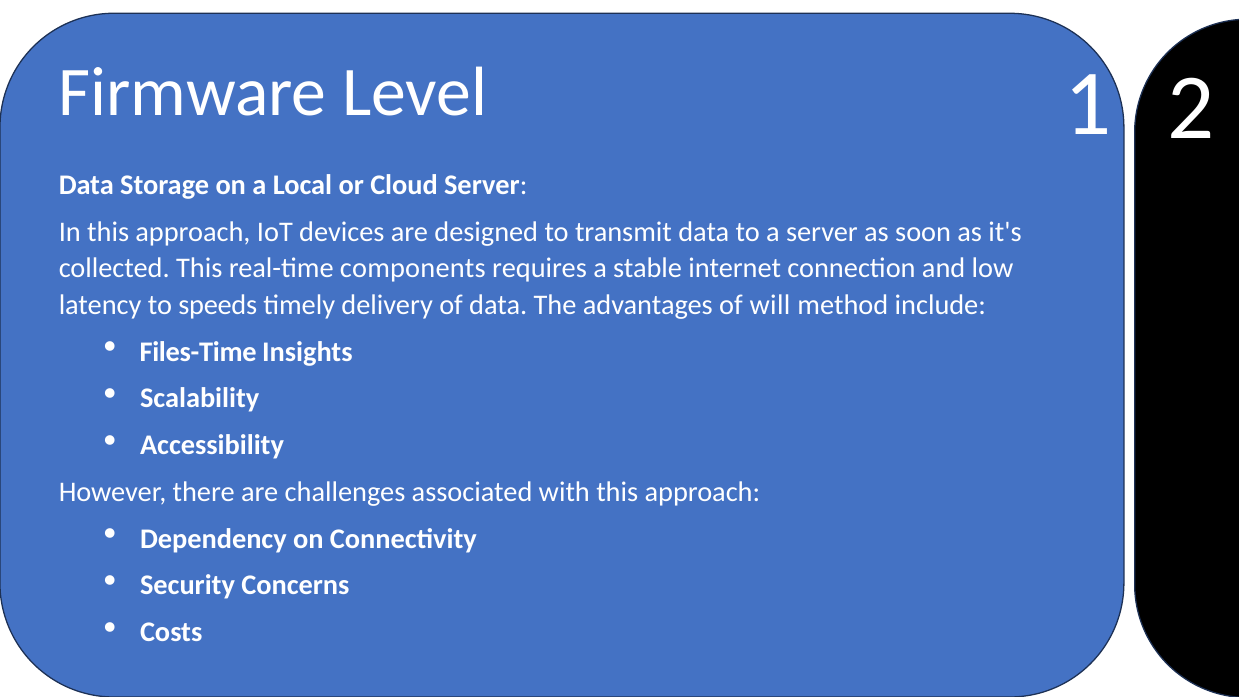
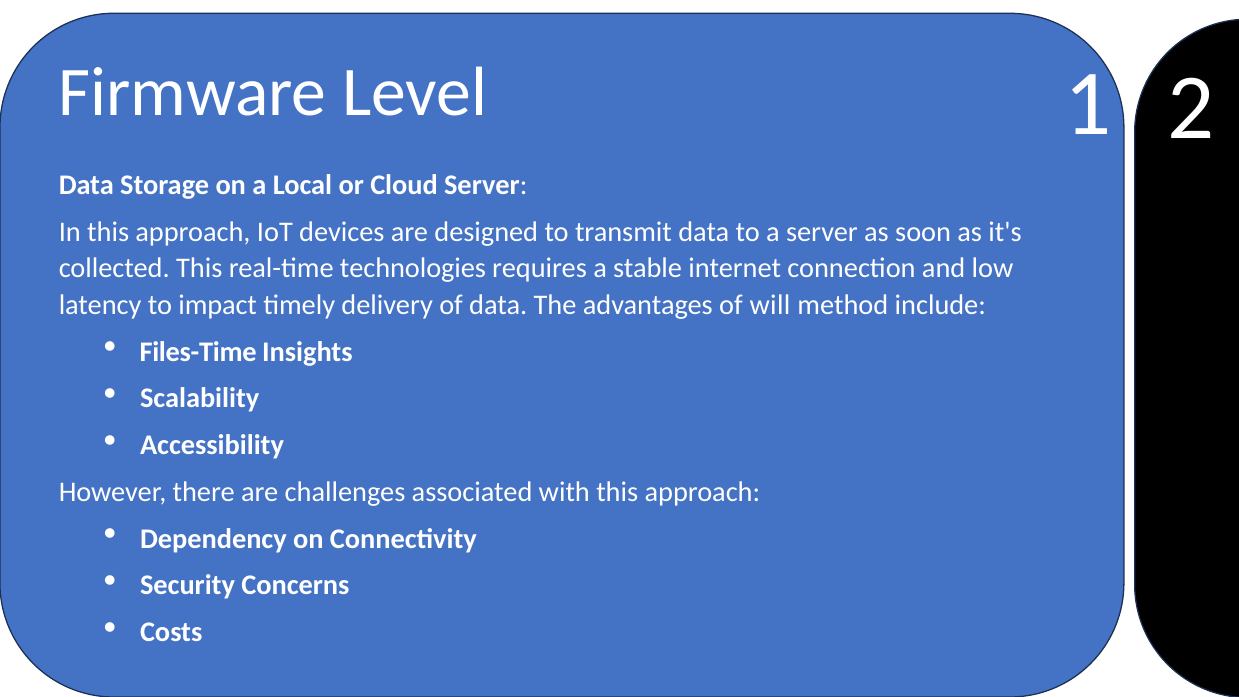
components: components -> technologies (413, 269)
speeds: speeds -> impact (218, 305)
